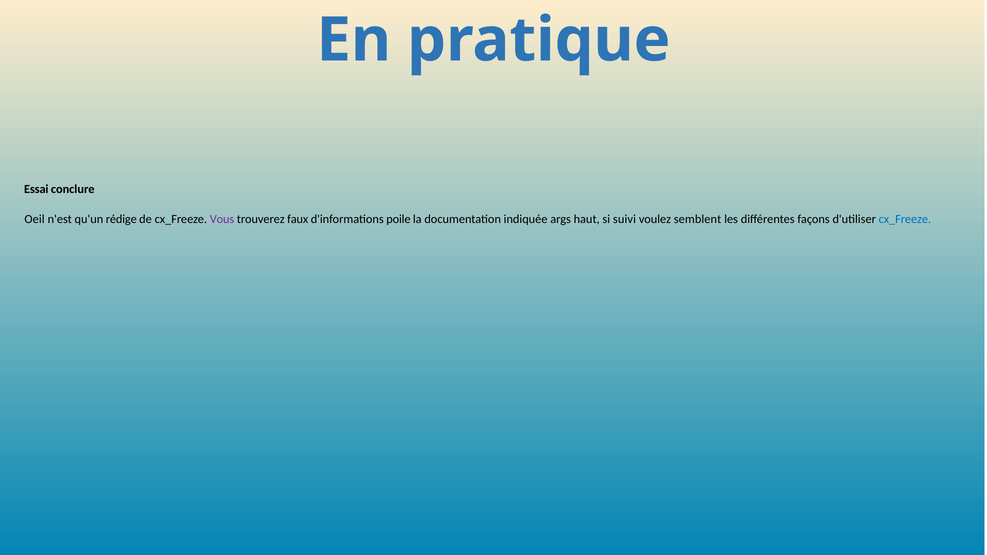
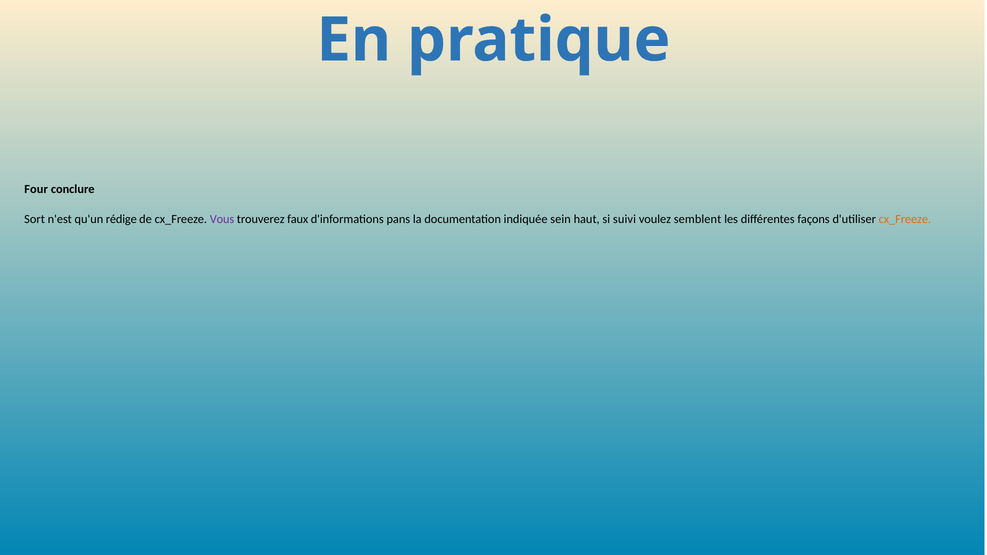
Essai: Essai -> Four (36, 189)
Oeil: Oeil -> Sort (35, 219)
poile: poile -> pans (398, 219)
args: args -> sein (561, 219)
cx_Freeze colour: blue -> orange (905, 219)
